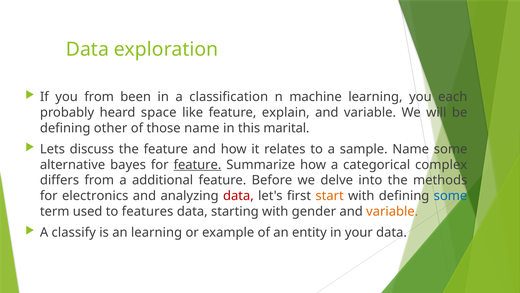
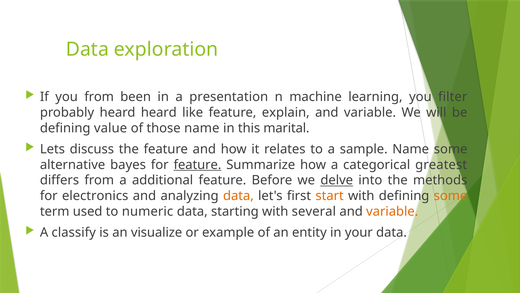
classification: classification -> presentation (229, 97)
each: each -> filter (453, 97)
heard space: space -> heard (159, 112)
other: other -> value (111, 128)
complex: complex -> greatest (441, 164)
delve underline: none -> present (337, 180)
data colour: red -> orange (238, 196)
some colour: blue -> orange (451, 196)
features: features -> numeric (148, 211)
gender: gender -> several (314, 211)
an learning: learning -> visualize (157, 232)
